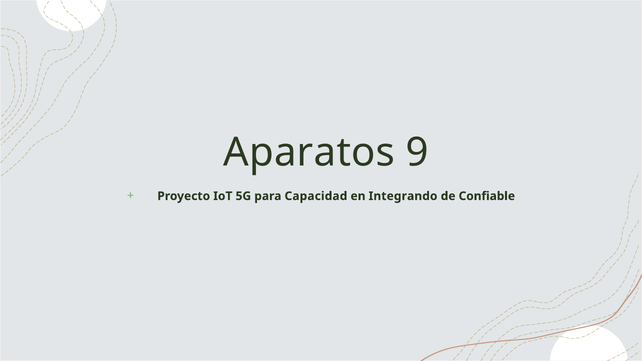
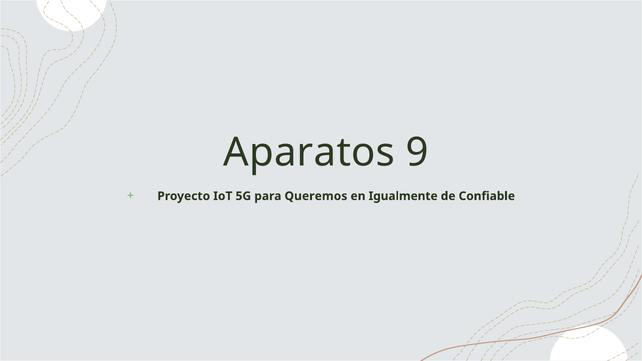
Capacidad: Capacidad -> Queremos (316, 196)
Integrando: Integrando -> Igualmente (403, 196)
